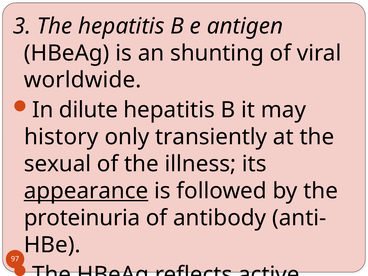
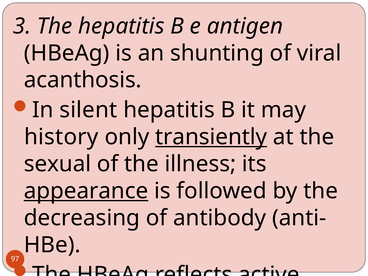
worldwide: worldwide -> acanthosis (83, 80)
dilute: dilute -> silent (88, 110)
transiently underline: none -> present (211, 137)
proteinuria: proteinuria -> decreasing (82, 218)
